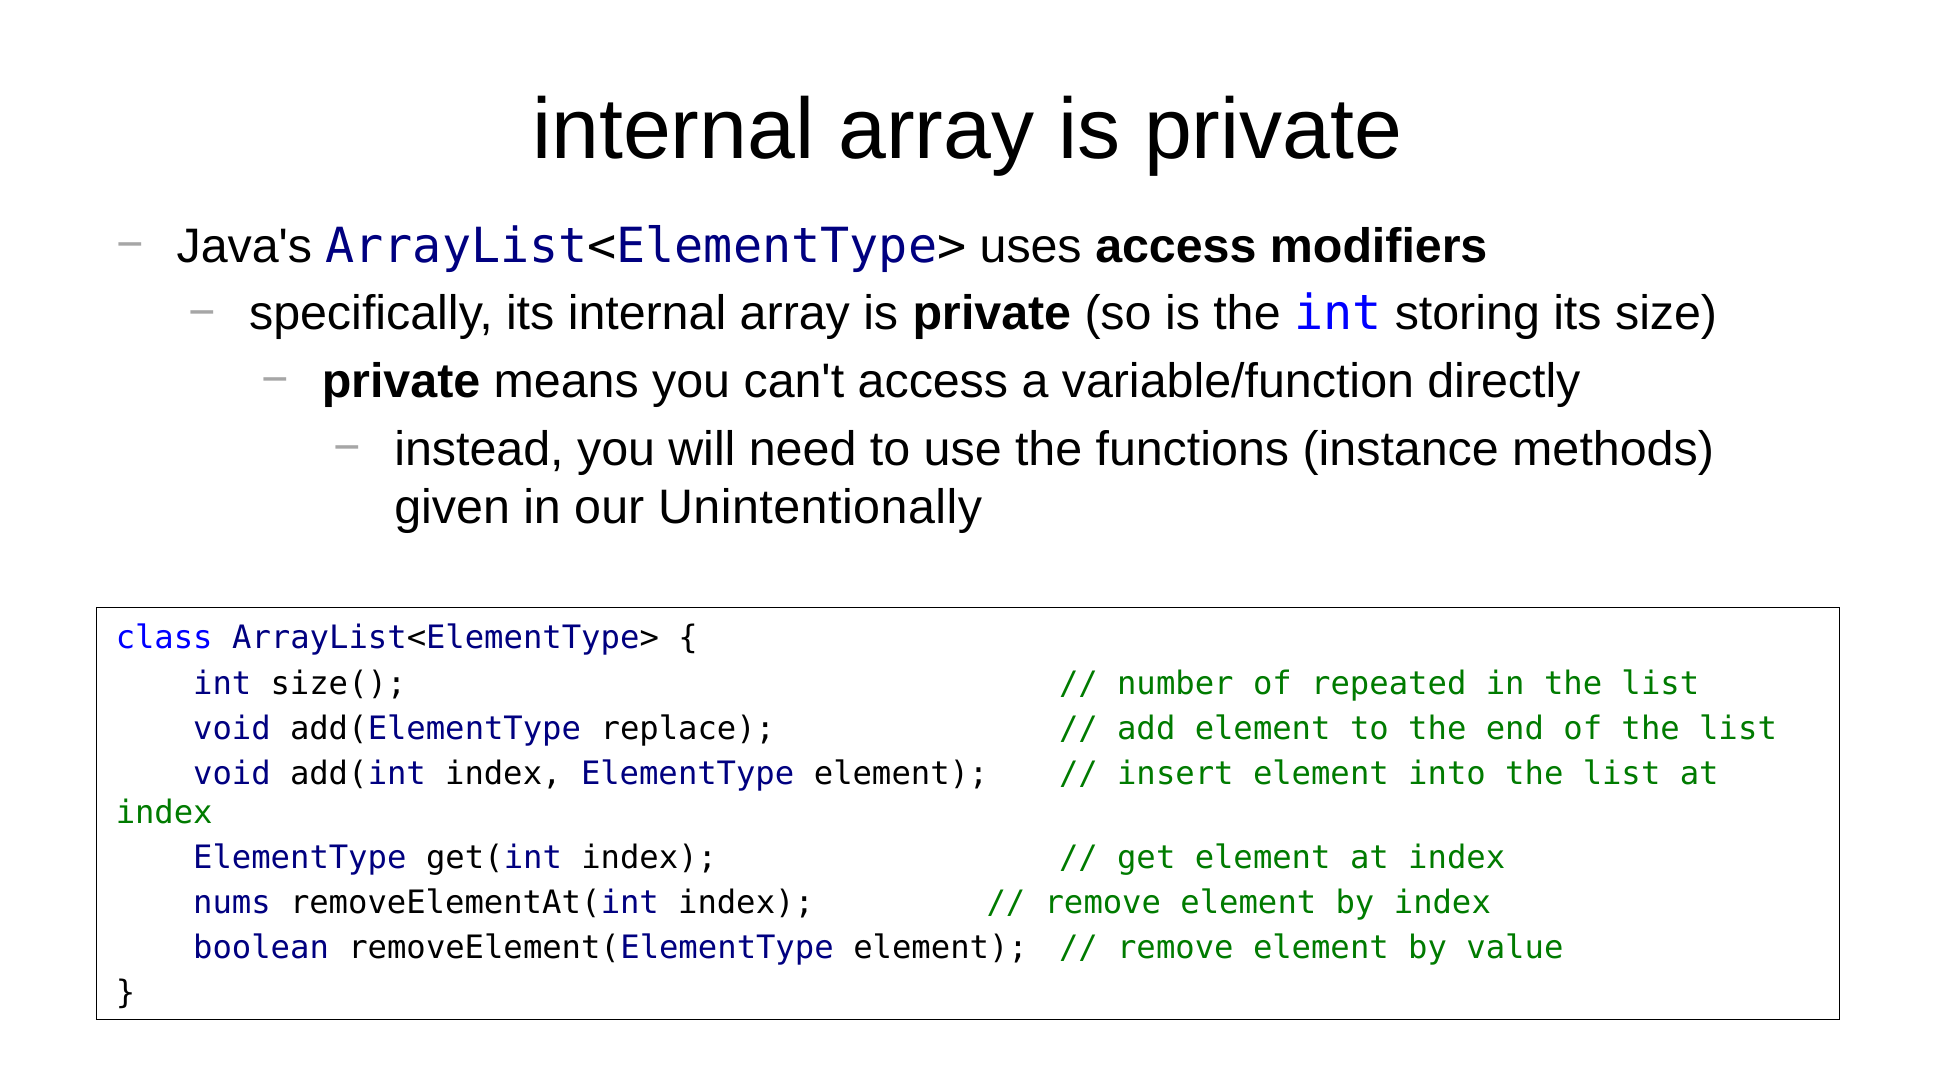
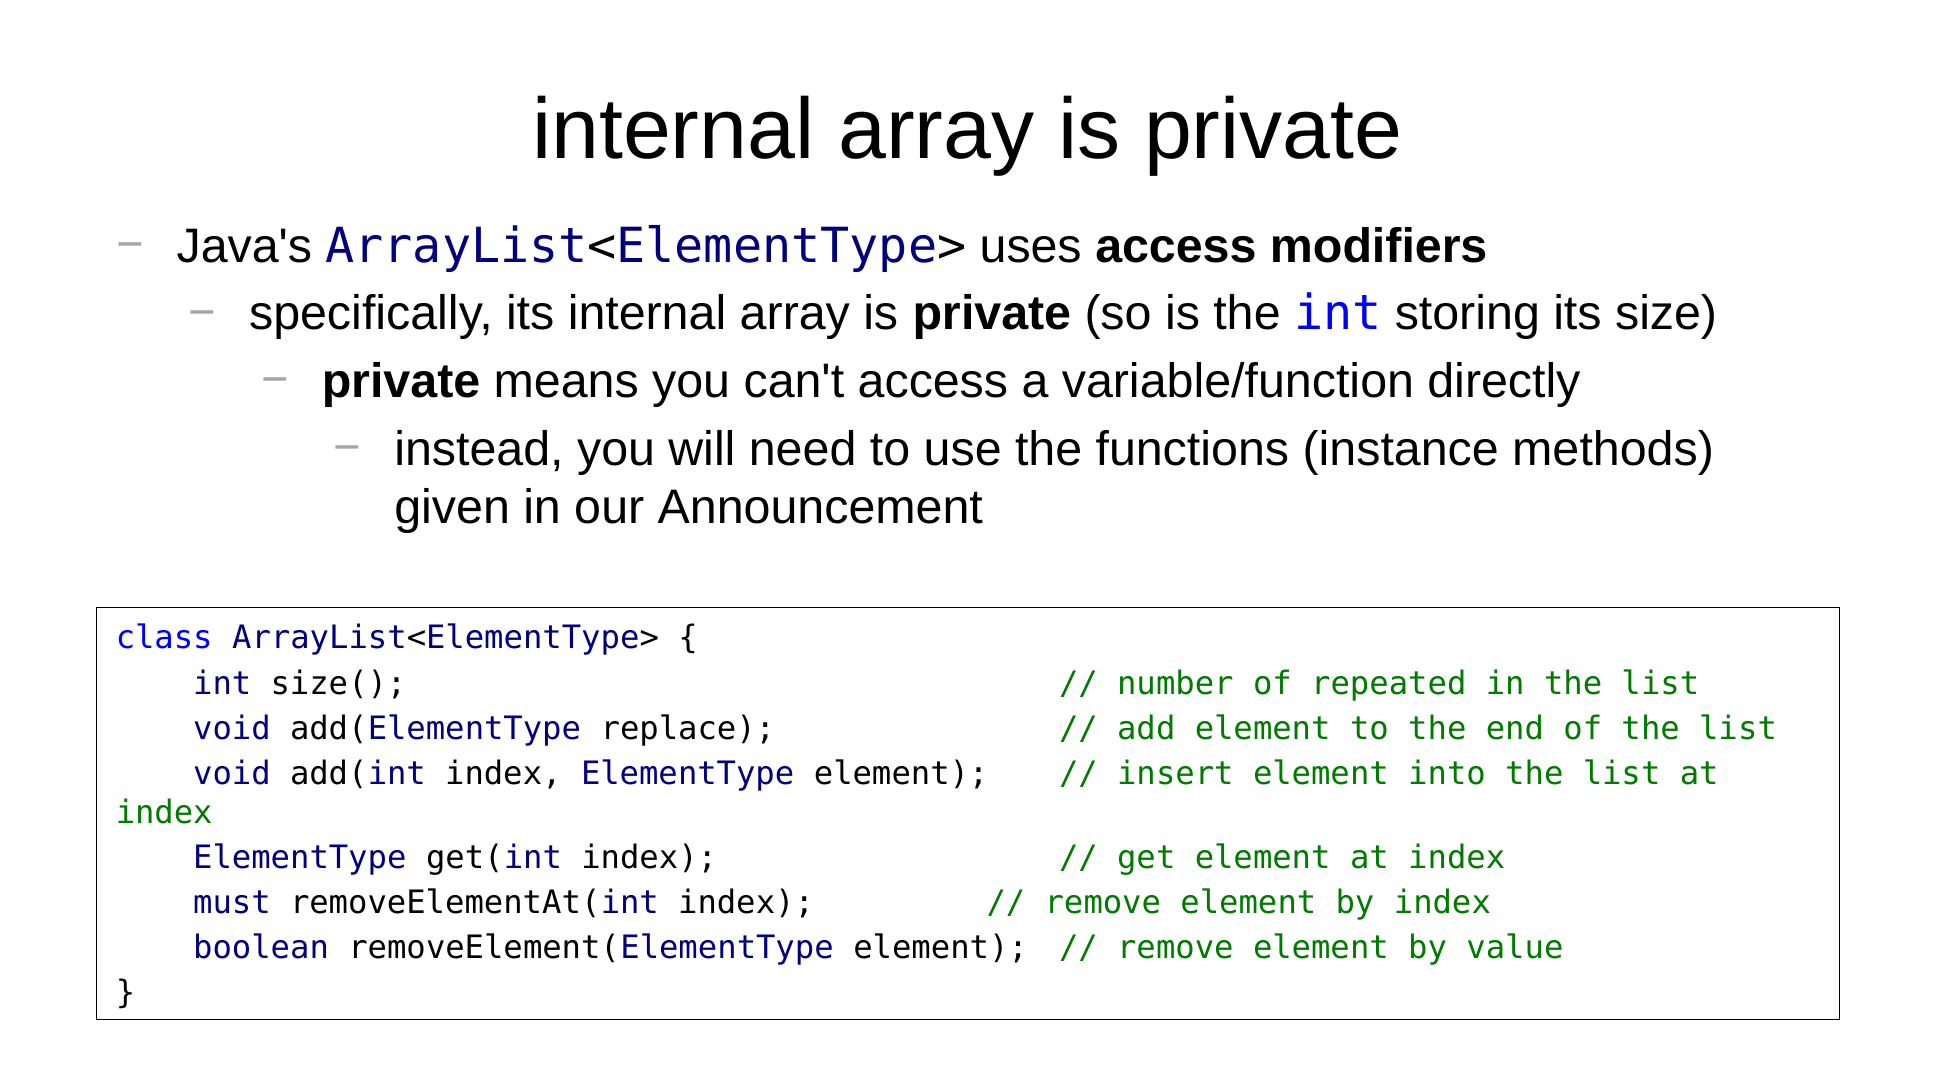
Unintentionally: Unintentionally -> Announcement (820, 507)
nums: nums -> must (232, 903)
